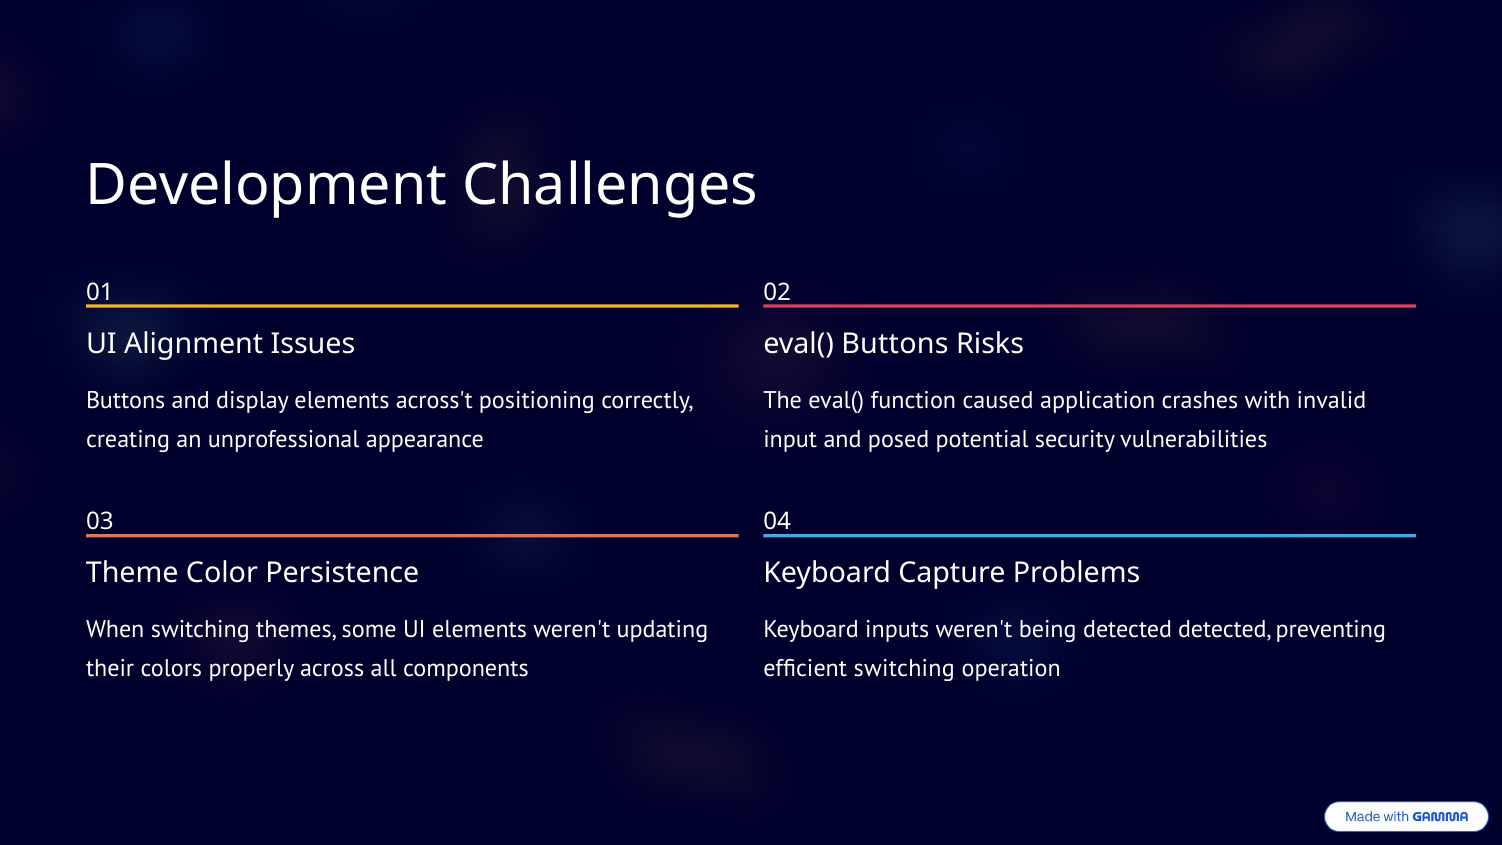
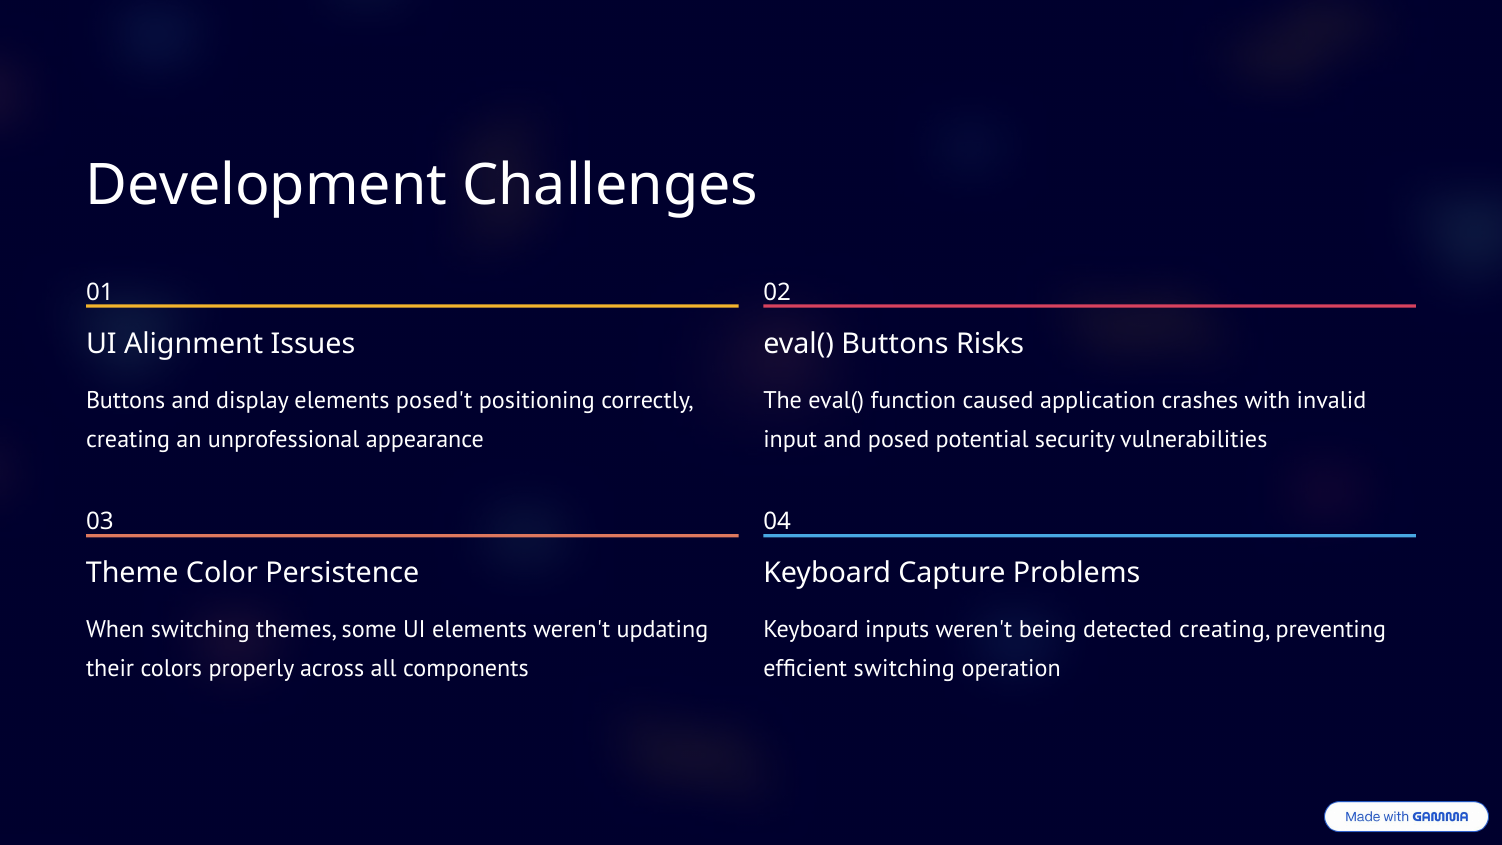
across't: across't -> posed't (434, 400)
detected detected: detected -> creating (1225, 630)
